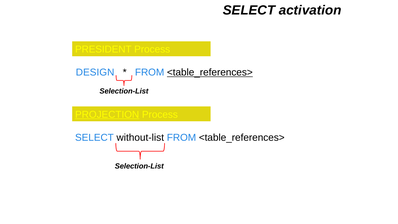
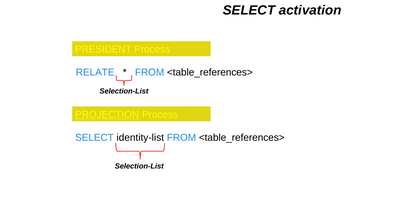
DESIGN: DESIGN -> RELATE (95, 72)
<table_references> underline: present -> none (210, 72)
without-list: without-list -> identity-list (140, 137)
